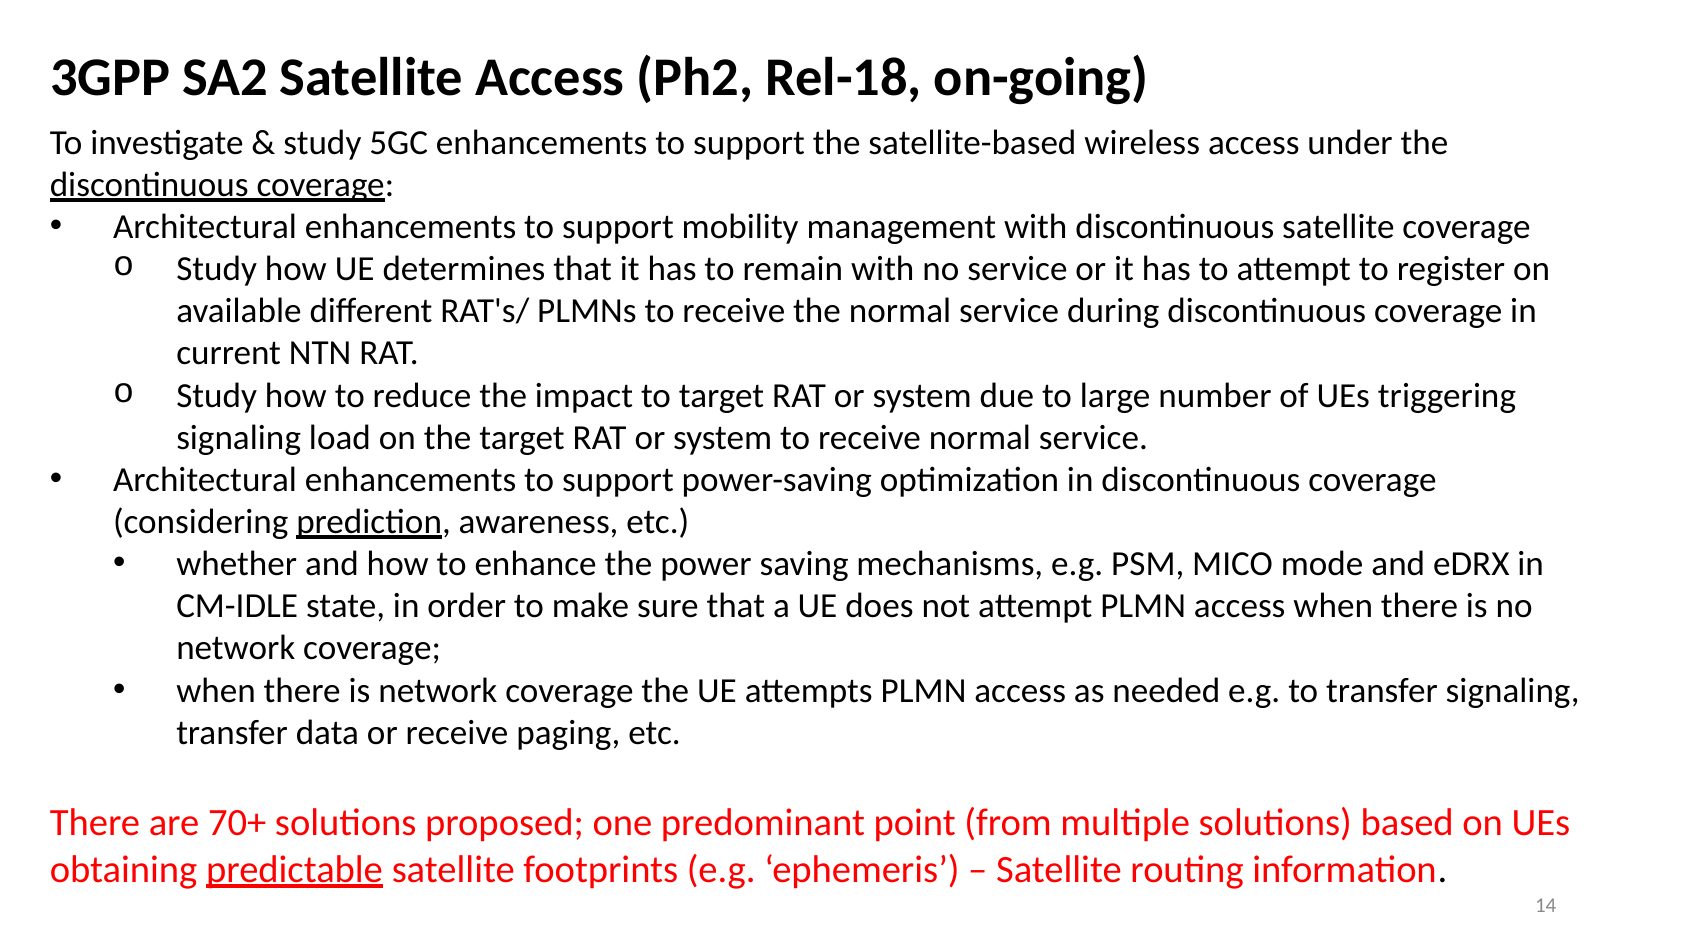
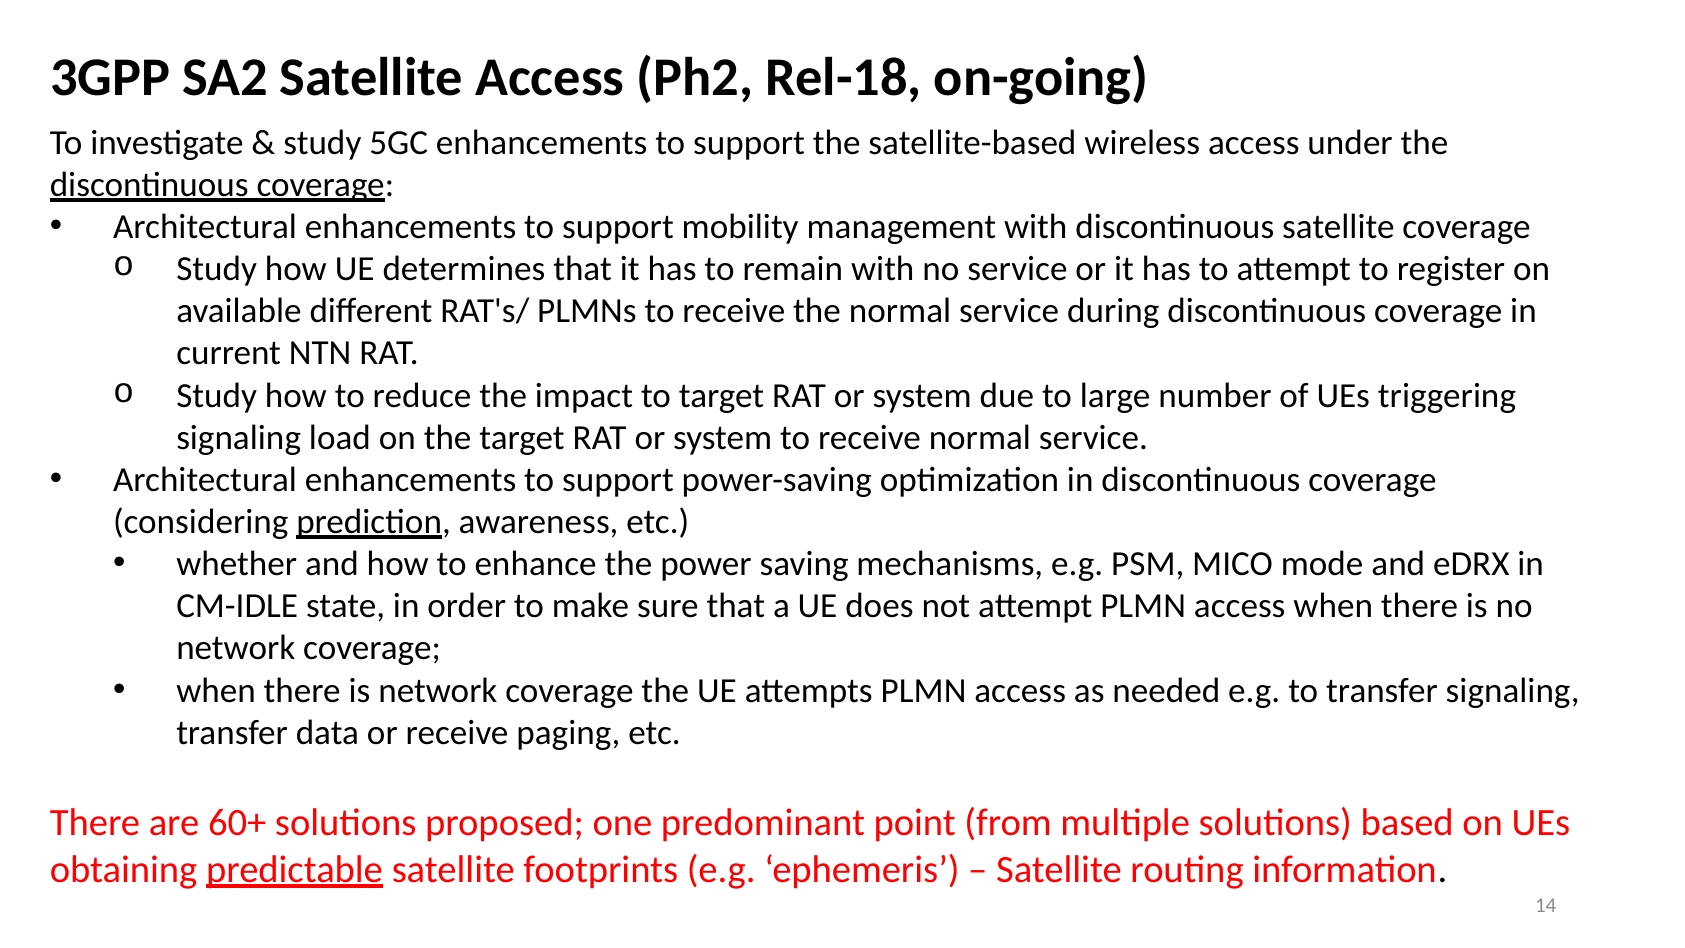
70+: 70+ -> 60+ (237, 823)
